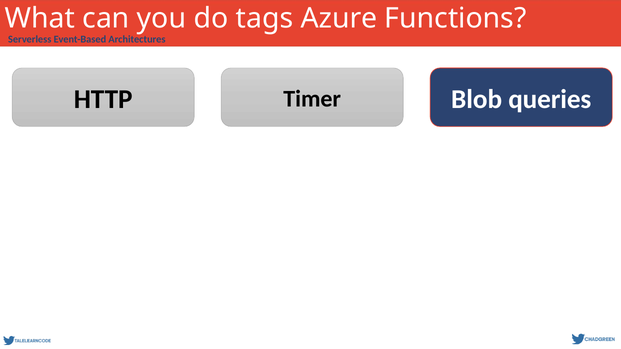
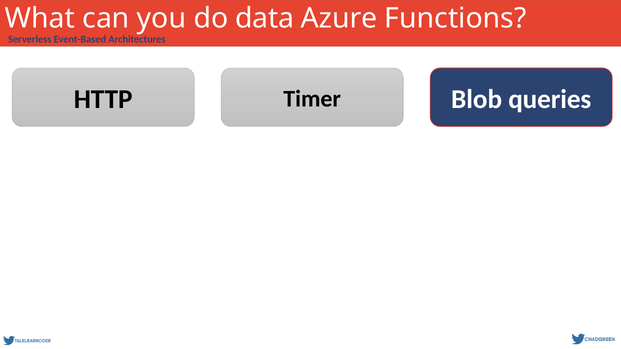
tags: tags -> data (265, 18)
